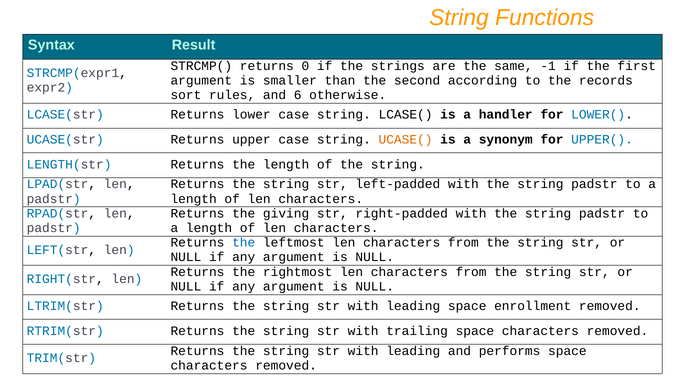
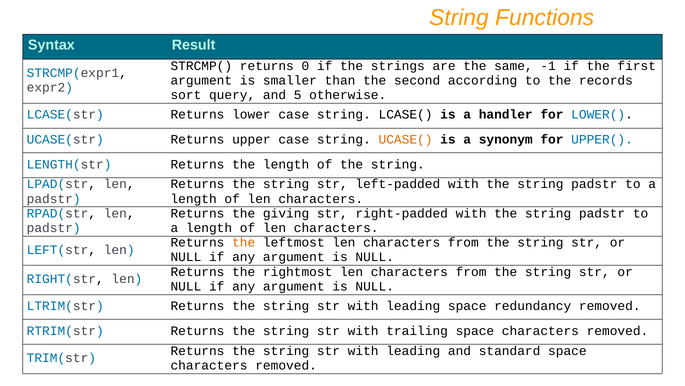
rules: rules -> query (232, 95)
6: 6 -> 5 (298, 95)
the colour: blue -> orange (244, 242)
enrollment: enrollment -> redundancy (533, 306)
performs: performs -> standard (510, 350)
